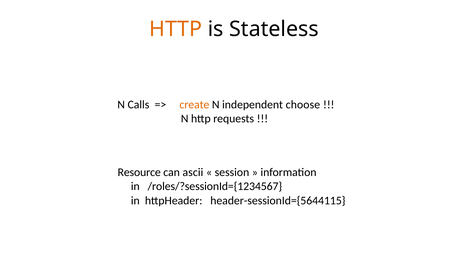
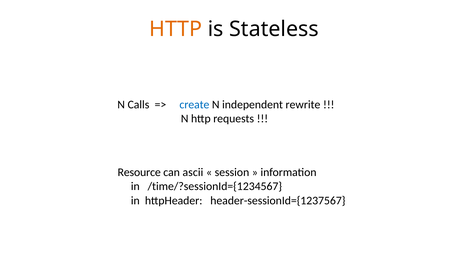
create colour: orange -> blue (194, 105)
choose: choose -> rewrite (303, 105)
/roles/?sessionId={1234567: /roles/?sessionId={1234567 -> /time/?sessionId={1234567 (215, 187)
header-sessionId={5644115: header-sessionId={5644115 -> header-sessionId={1237567 (278, 201)
